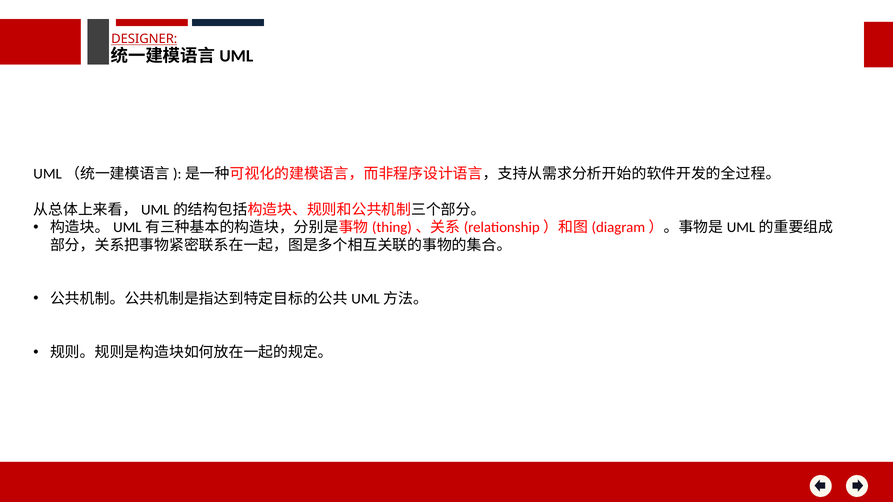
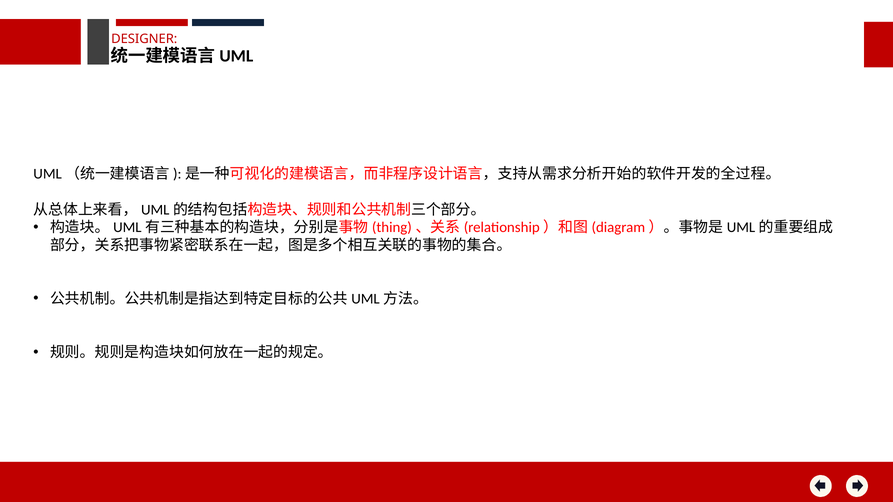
DESIGNER underline: present -> none (144, 39)
